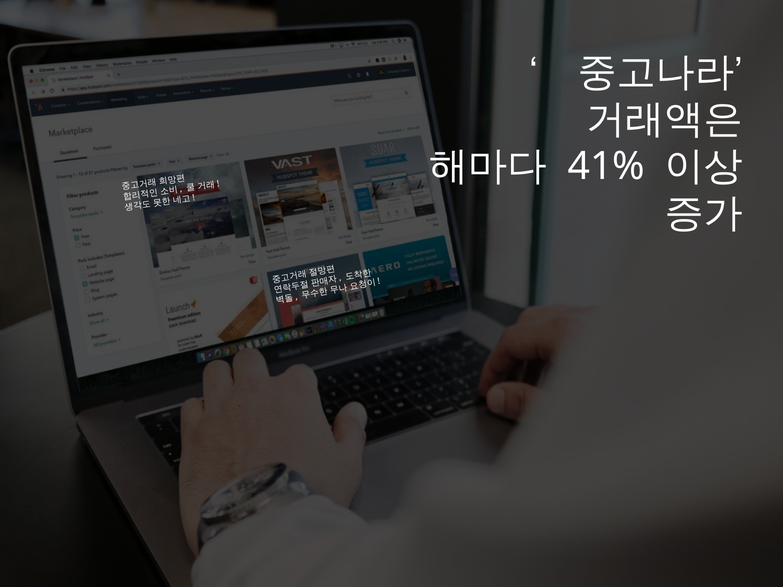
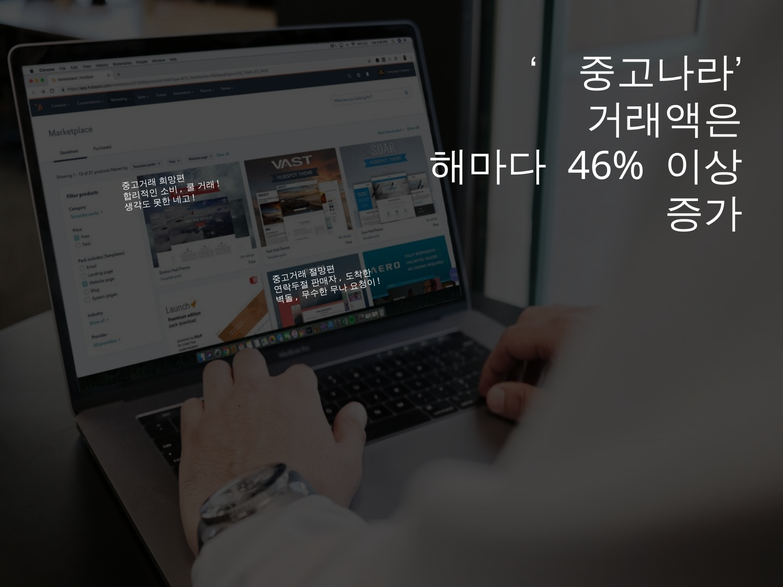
41%: 41% -> 46% (606, 167)
